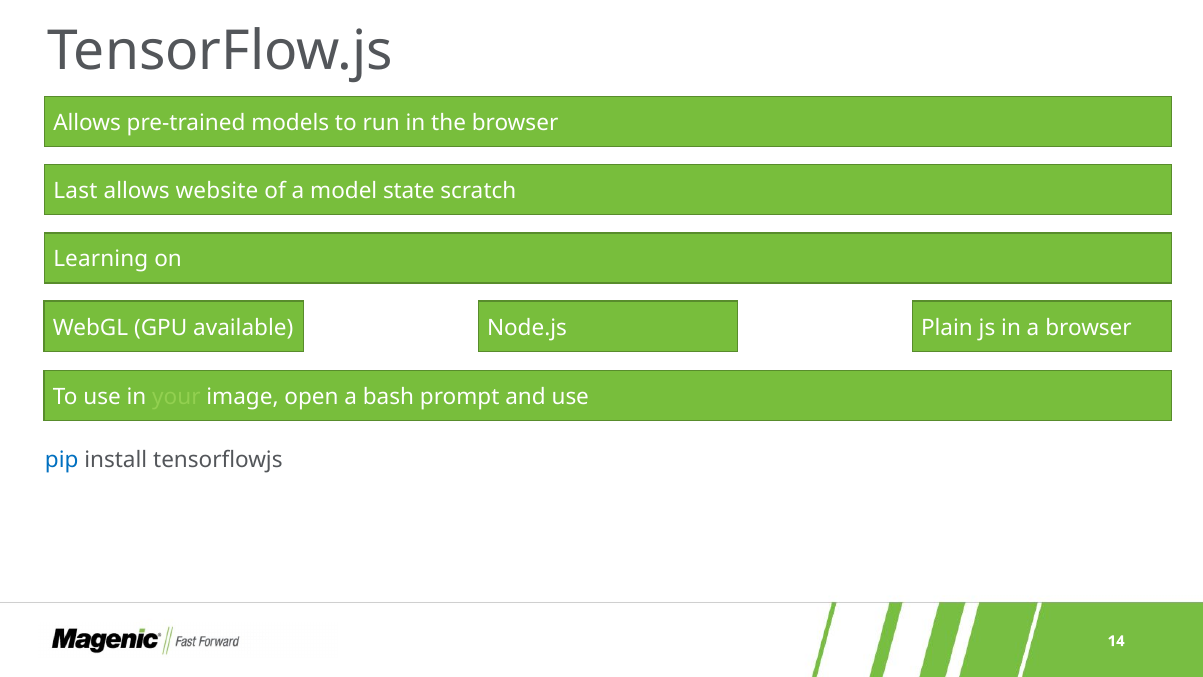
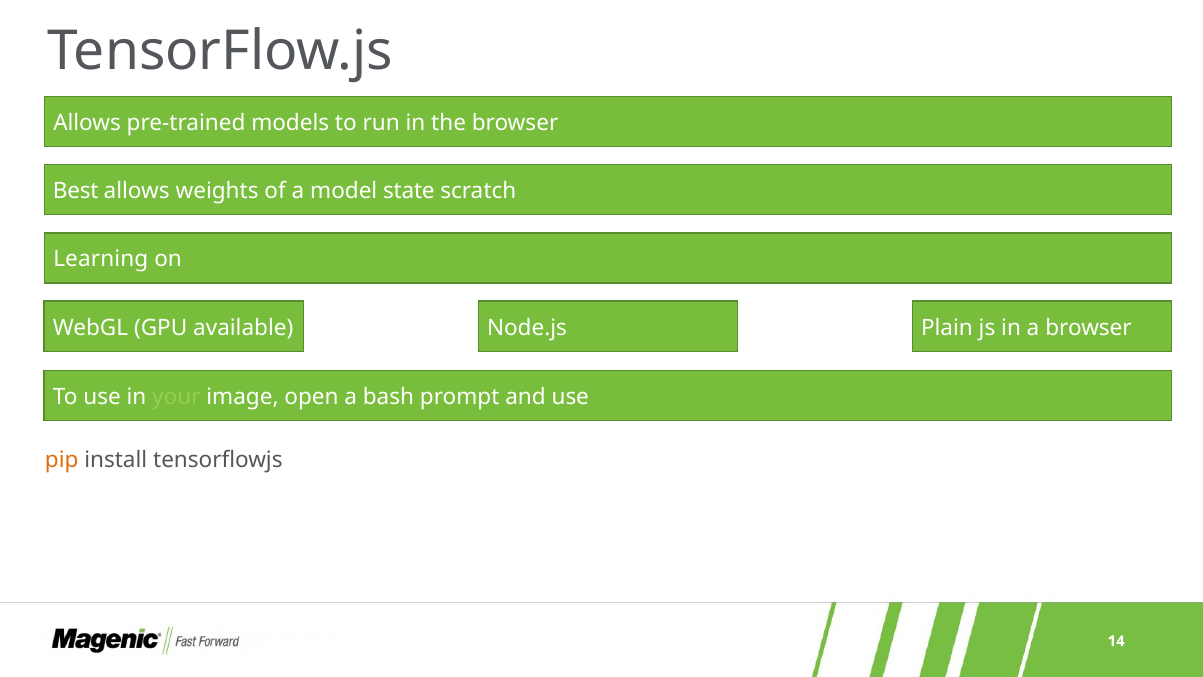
Last: Last -> Best (76, 191)
website: website -> weights (217, 191)
pip colour: blue -> orange (62, 460)
